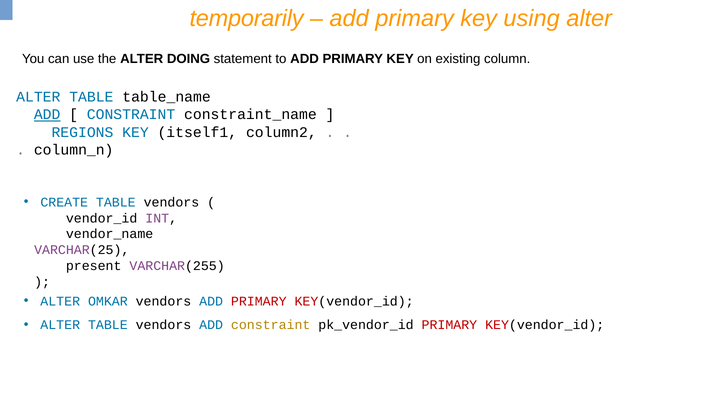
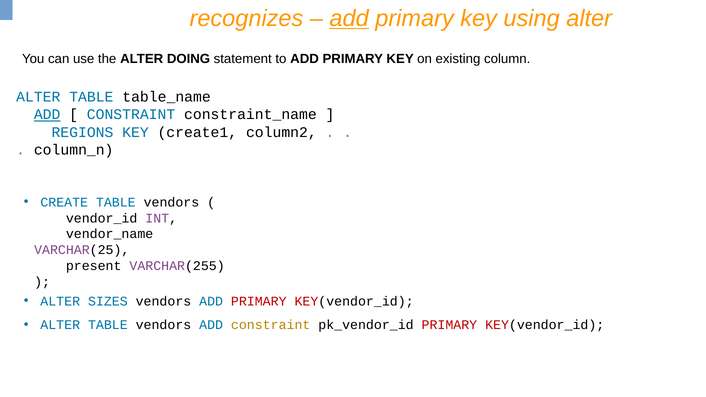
temporarily: temporarily -> recognizes (246, 18)
add underline: none -> present (349, 18)
itself1: itself1 -> create1 (197, 132)
OMKAR: OMKAR -> SIZES (108, 301)
